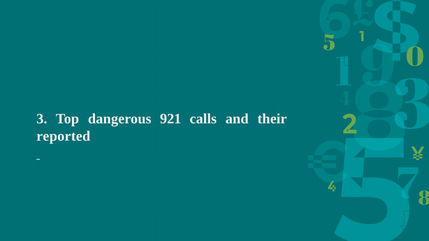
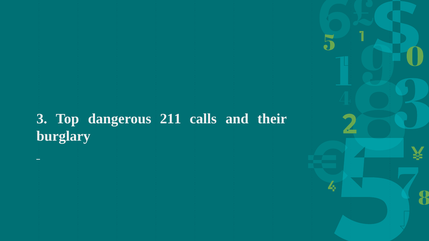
921: 921 -> 211 (171, 119)
reported: reported -> burglary (63, 136)
